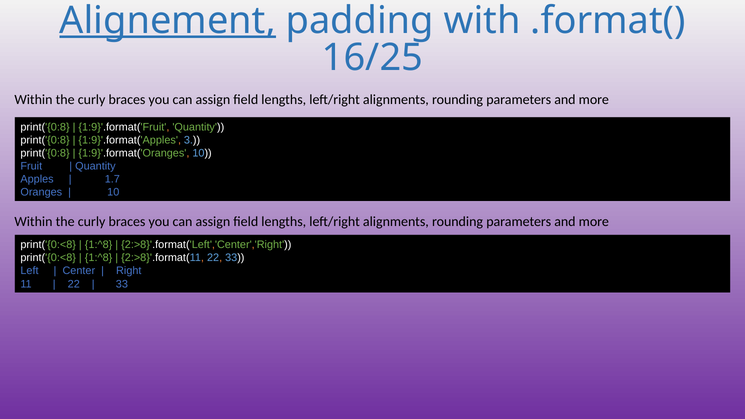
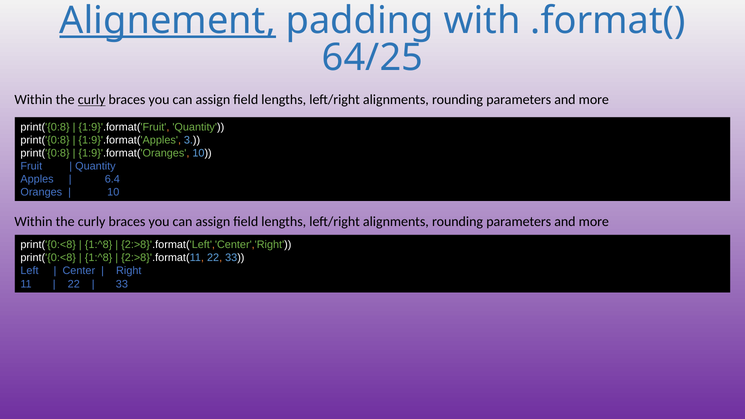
16/25: 16/25 -> 64/25 (373, 58)
curly underline: none -> present (92, 100)
1.7: 1.7 -> 6.4 (112, 179)
